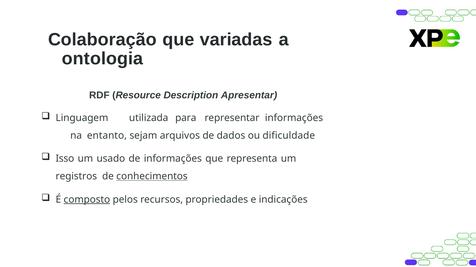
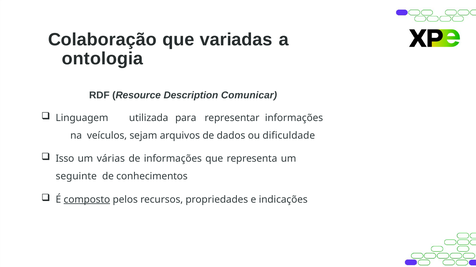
Apresentar: Apresentar -> Comunicar (249, 95)
entanto: entanto -> veículos (107, 136)
usado: usado -> várias (111, 159)
registros: registros -> seguinte (76, 177)
conhecimentos underline: present -> none (152, 177)
